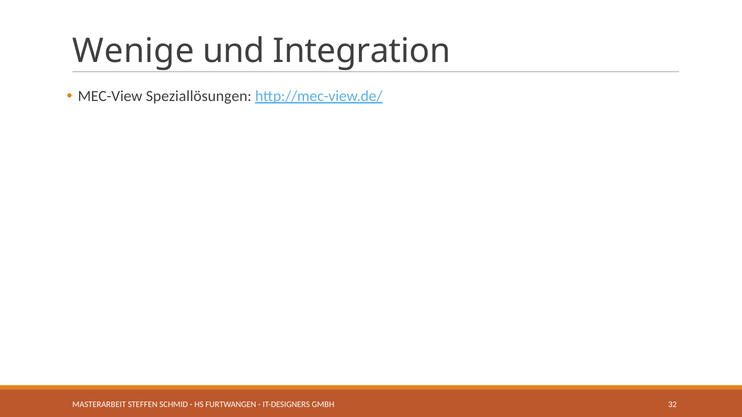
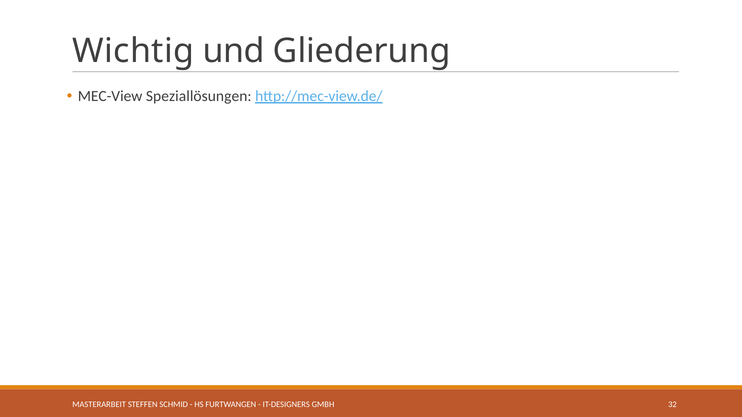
Wenige: Wenige -> Wichtig (133, 51)
Integration: Integration -> Gliederung (362, 51)
